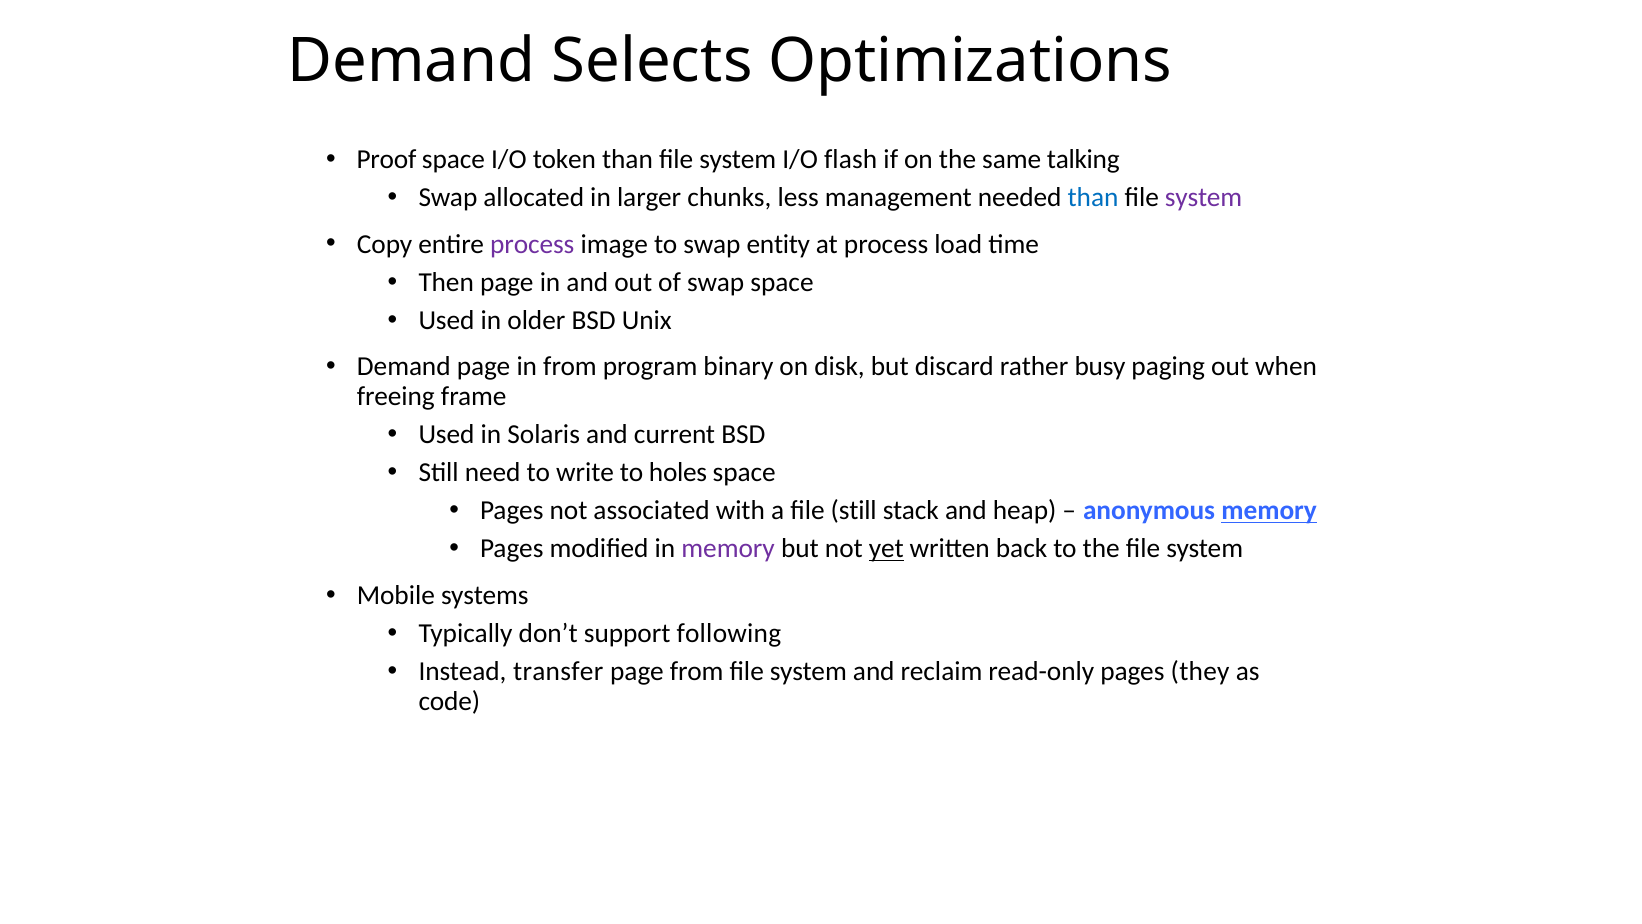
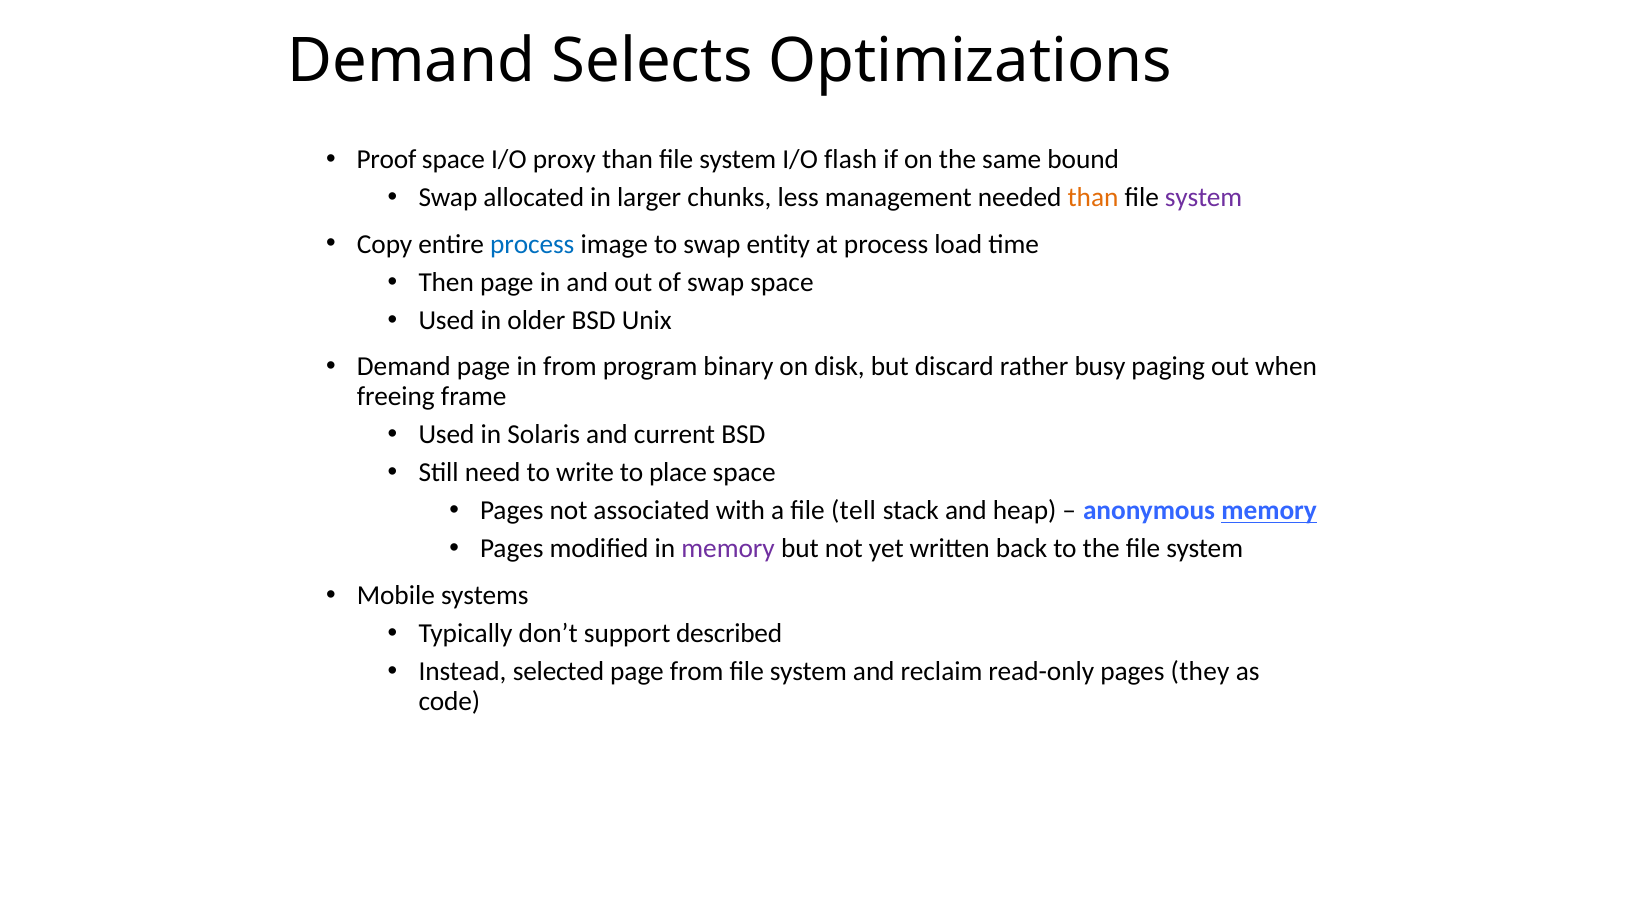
token: token -> proxy (564, 159)
talking: talking -> bound (1083, 159)
than colour: blue -> orange (1093, 197)
process colour: purple -> blue (532, 244)
holes: holes -> place (678, 472)
file still: still -> tell (853, 510)
yet underline: present -> none (886, 549)
following: following -> described (729, 633)
transfer: transfer -> selected (558, 671)
